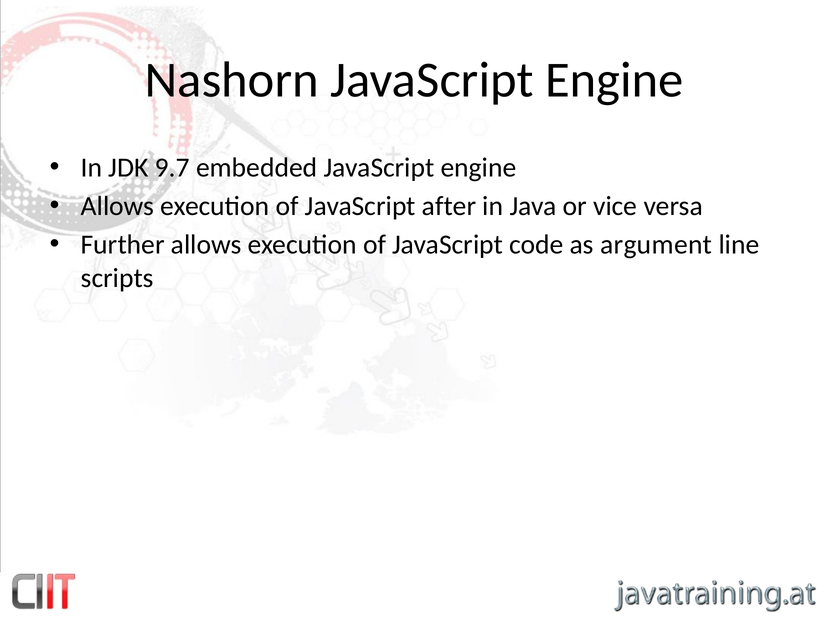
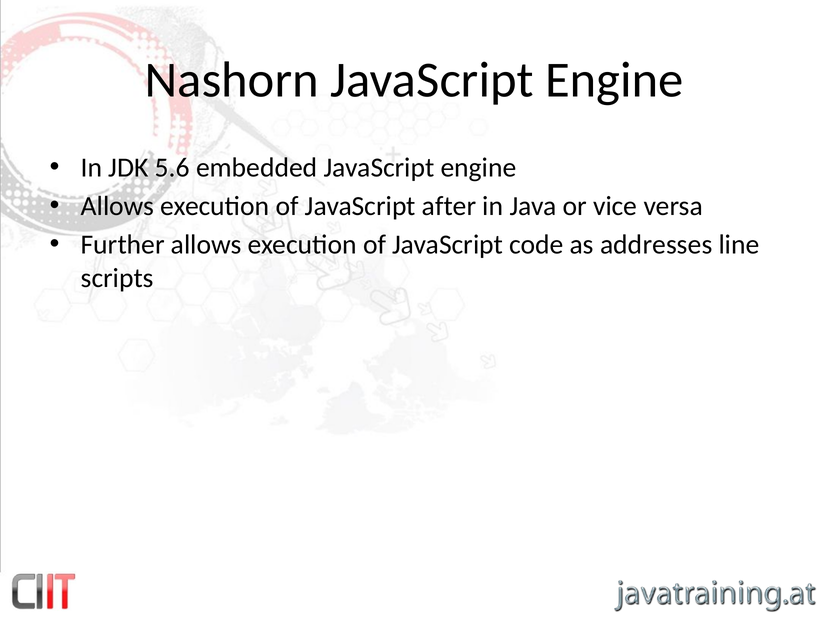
9.7: 9.7 -> 5.6 (172, 168)
argument: argument -> addresses (656, 245)
